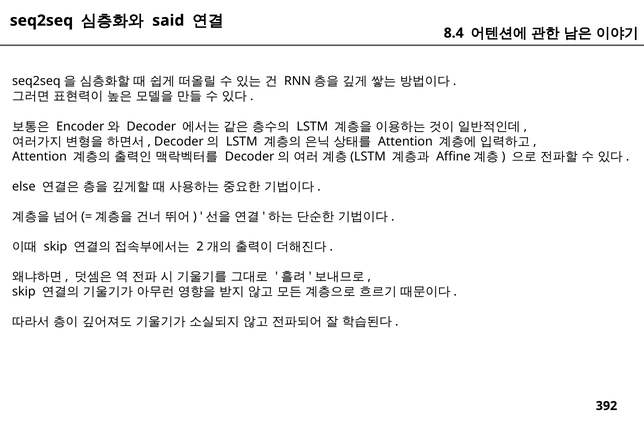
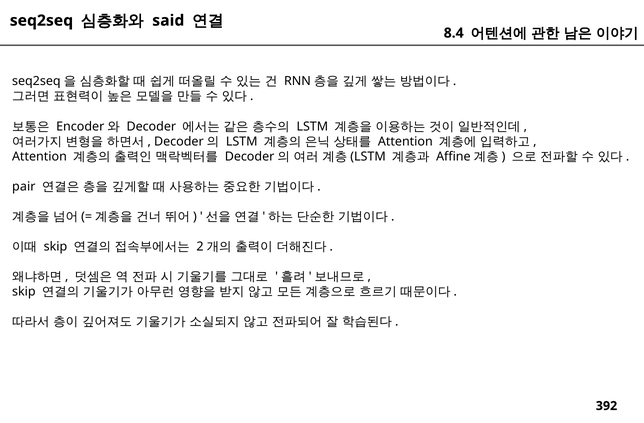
else: else -> pair (24, 187)
